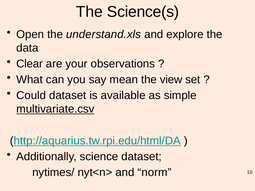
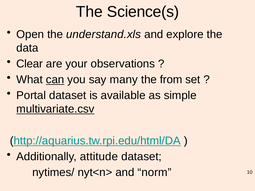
can underline: none -> present (55, 80)
mean: mean -> many (124, 80)
view: view -> from (171, 80)
Could: Could -> Portal (31, 96)
science: science -> attitude (99, 157)
